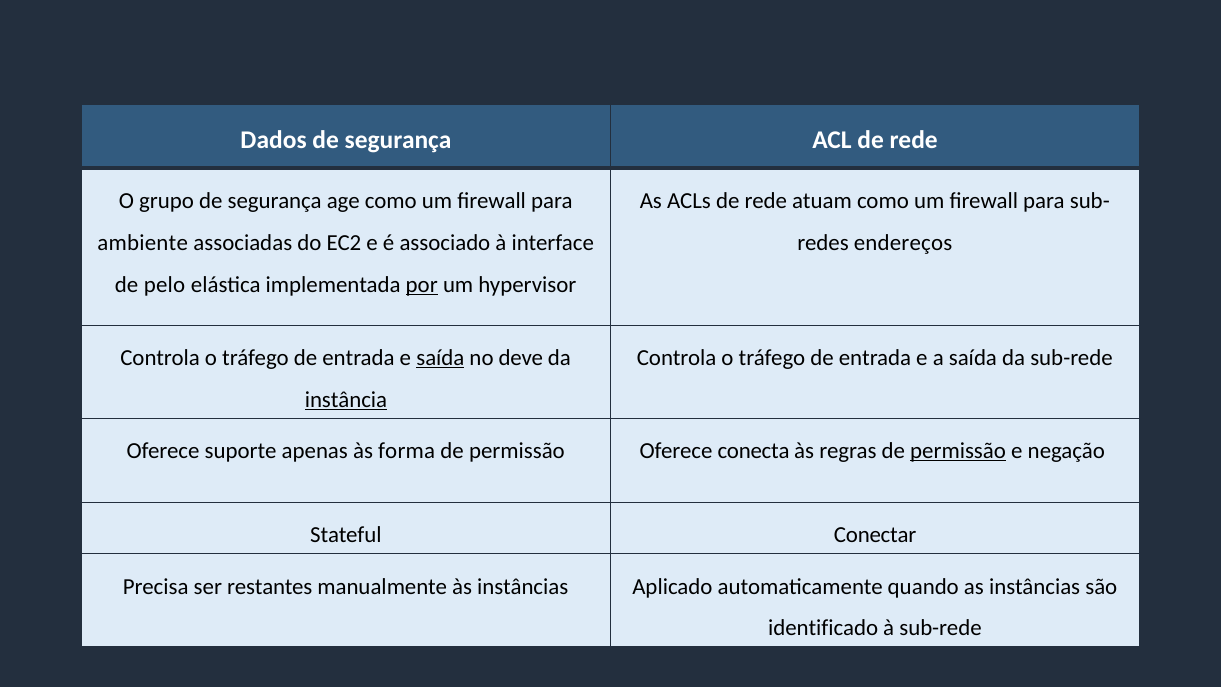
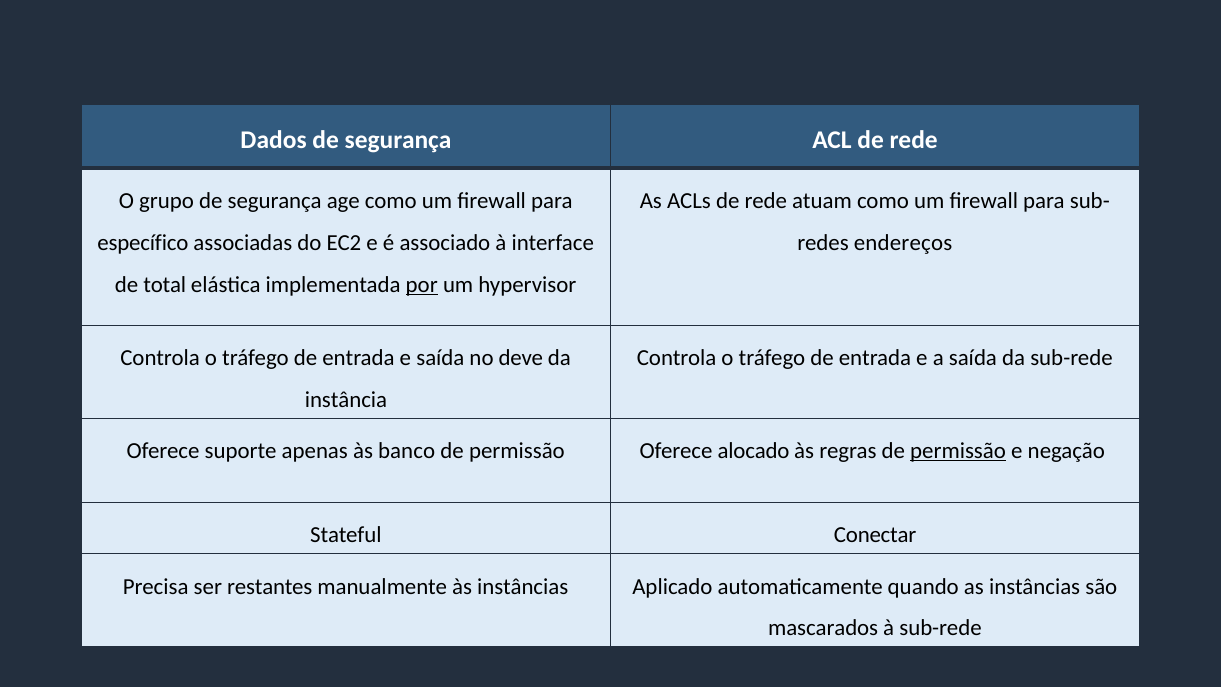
ambiente: ambiente -> específico (143, 243)
pelo: pelo -> total (165, 285)
saída underline: present -> none (440, 358)
instância underline: present -> none (346, 400)
forma: forma -> banco (407, 451)
conecta: conecta -> alocado (754, 451)
identificado: identificado -> mascarados (823, 628)
